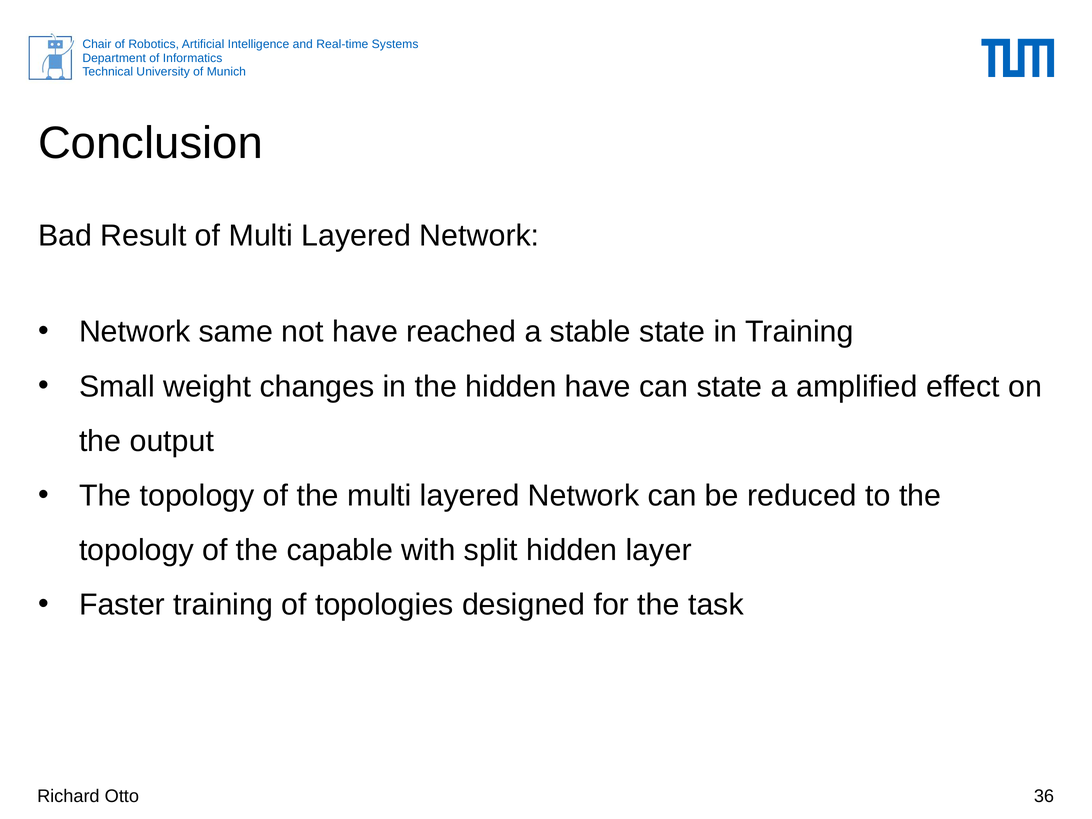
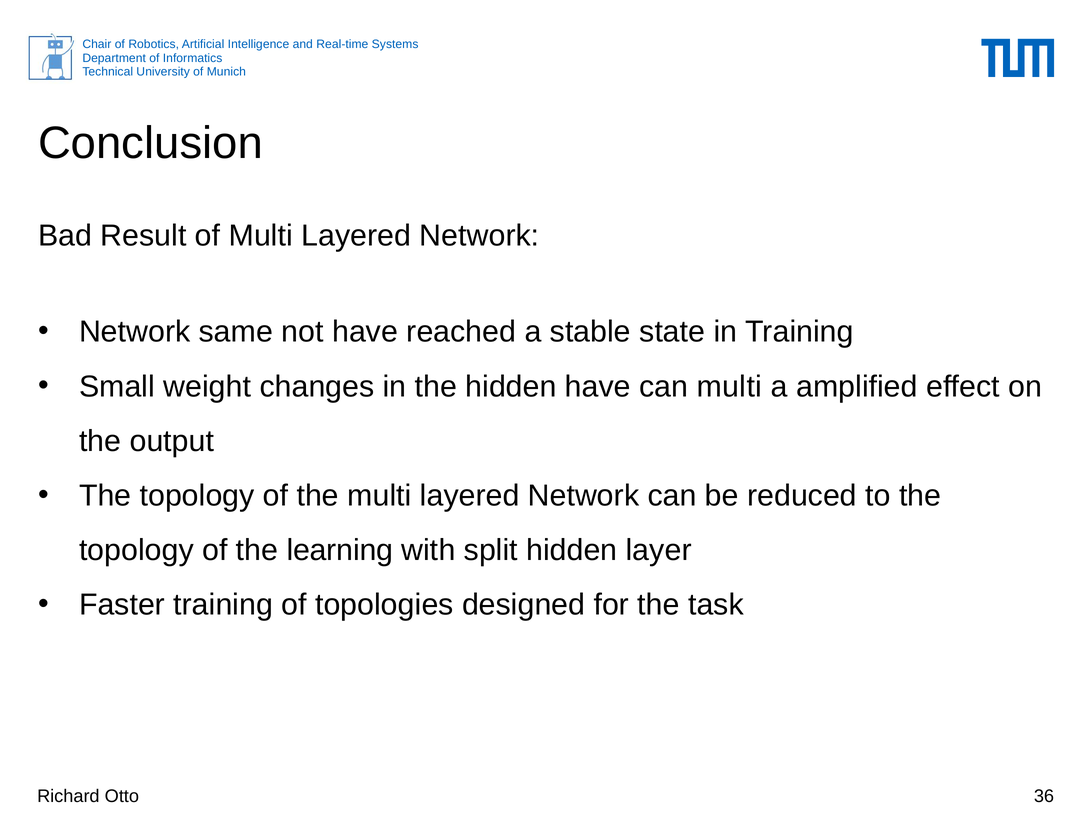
can state: state -> multi (729, 387)
capable: capable -> learning (340, 550)
